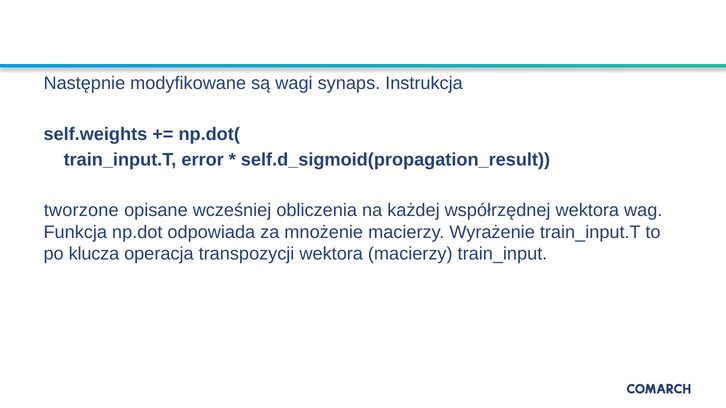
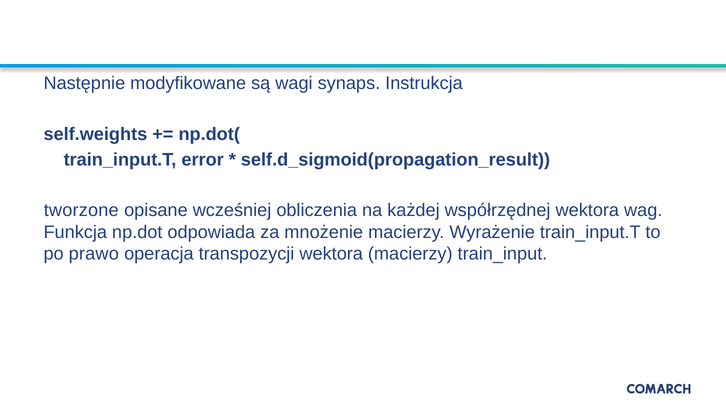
klucza: klucza -> prawo (94, 254)
